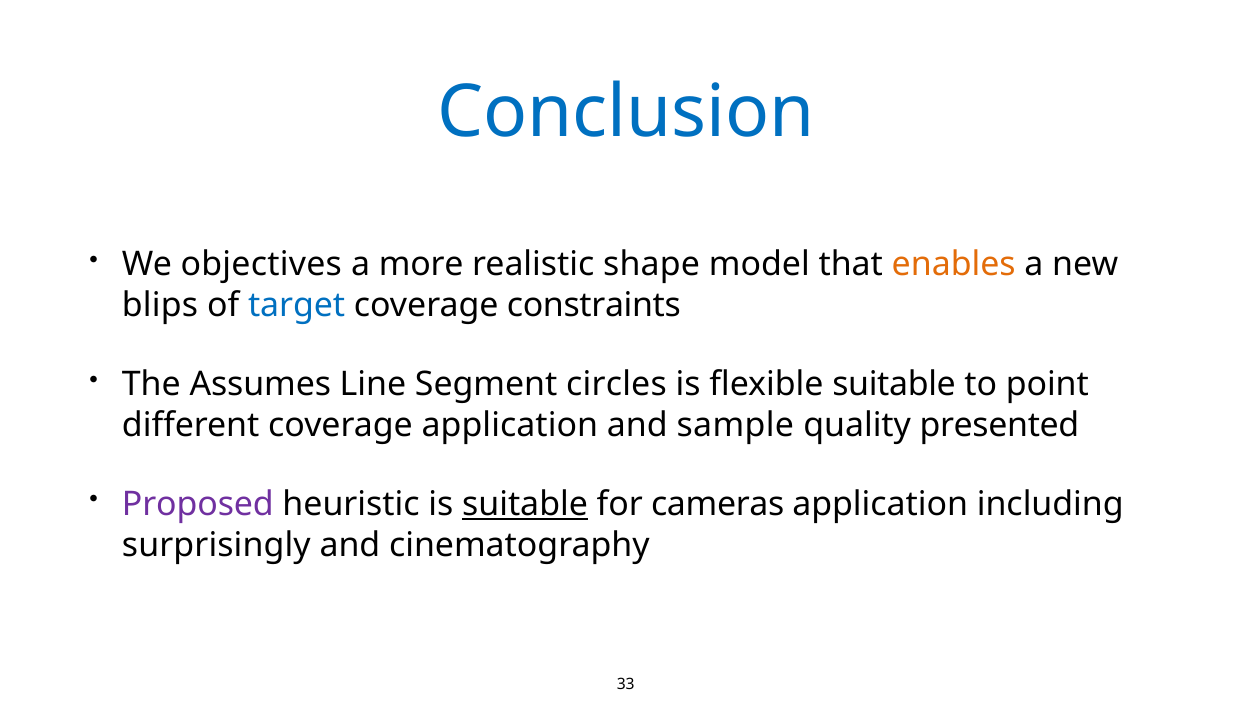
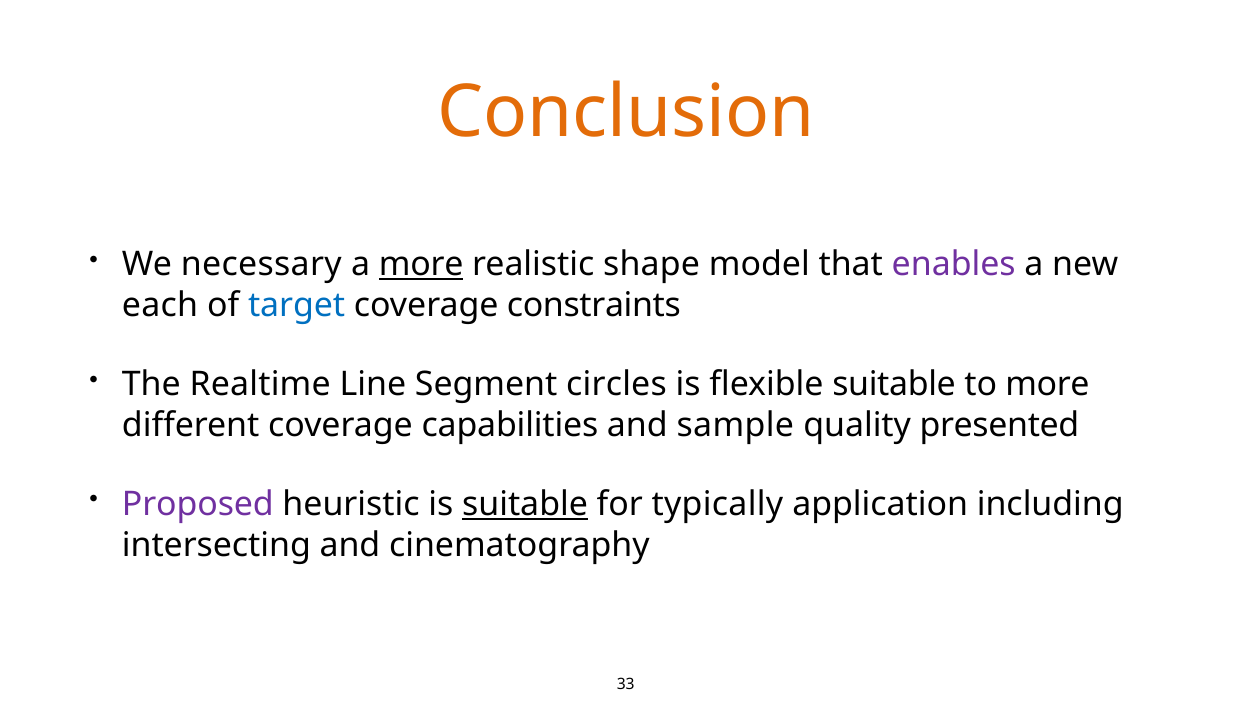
Conclusion colour: blue -> orange (626, 113)
objectives: objectives -> necessary (261, 265)
more underline: none -> present (421, 265)
enables colour: orange -> purple (954, 265)
blips: blips -> each (160, 306)
Assumes: Assumes -> Realtime (260, 385)
to point: point -> more (1047, 385)
coverage application: application -> capabilities (510, 425)
cameras: cameras -> typically (717, 505)
surprisingly: surprisingly -> intersecting (216, 545)
